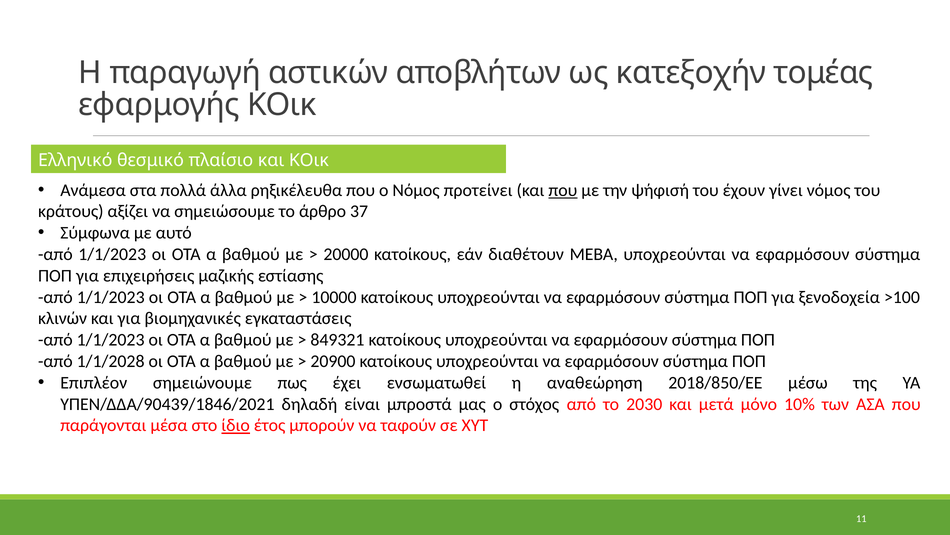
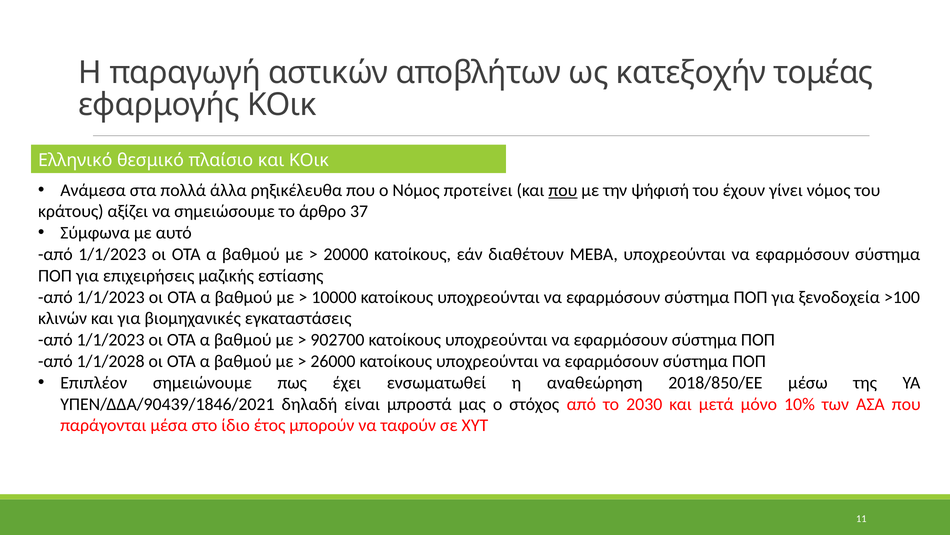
849321: 849321 -> 902700 (337, 340)
20900: 20900 -> 26000 (333, 361)
ίδιο underline: present -> none (236, 425)
